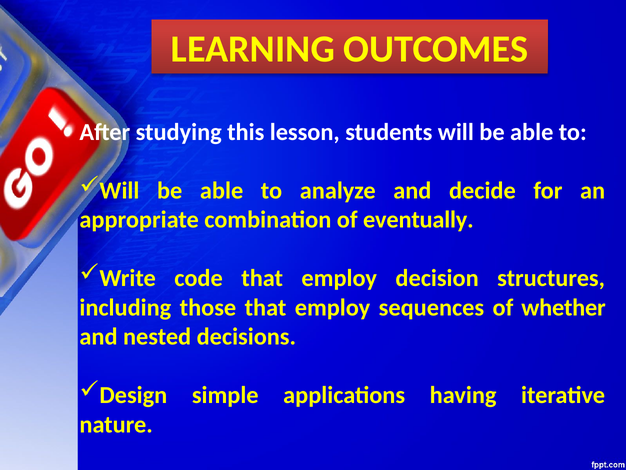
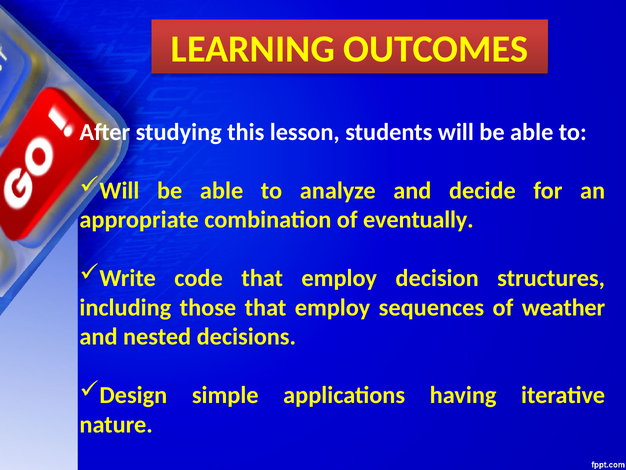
whether: whether -> weather (563, 307)
